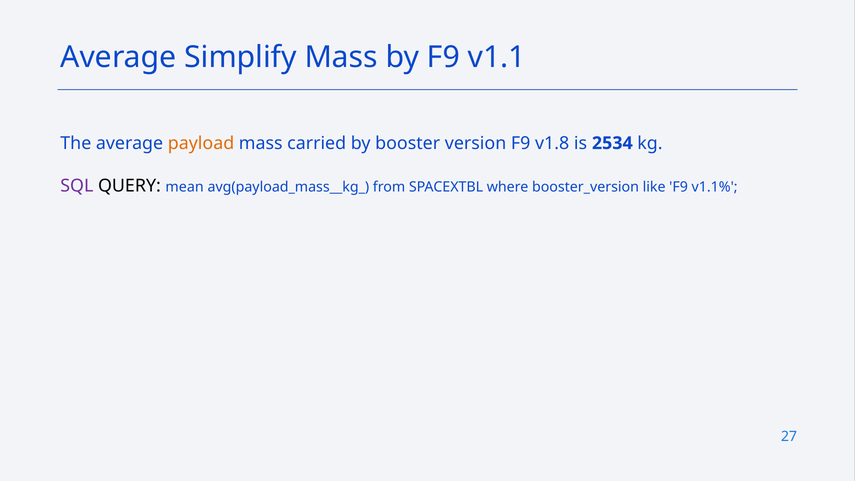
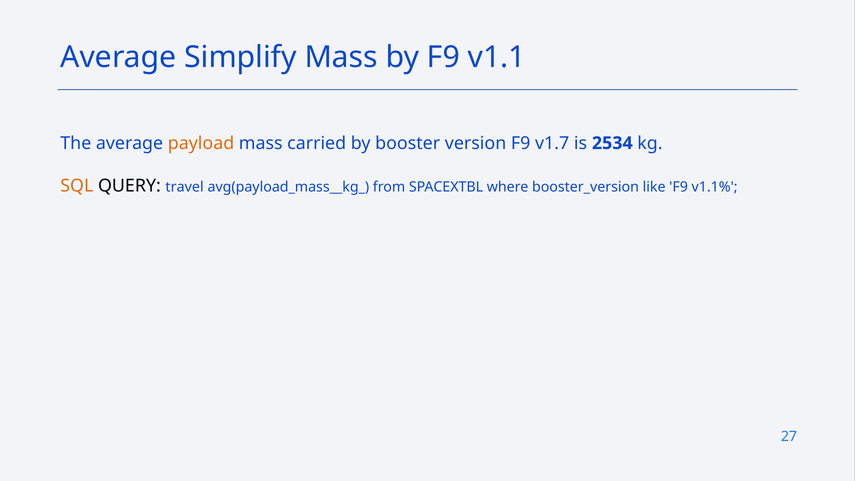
v1.8: v1.8 -> v1.7 (552, 143)
SQL colour: purple -> orange (77, 186)
mean: mean -> travel (185, 187)
